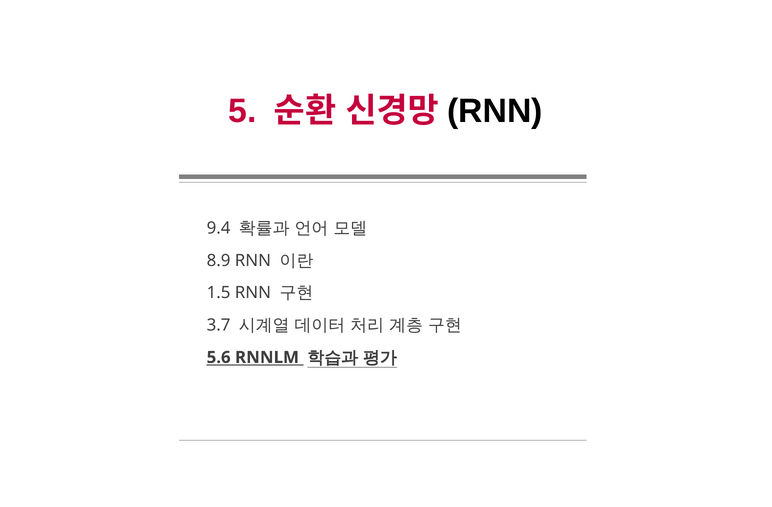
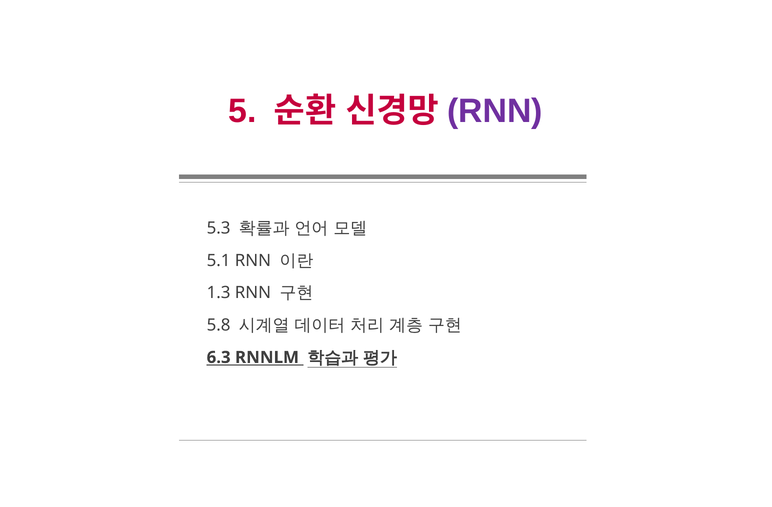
RNN colour: black -> purple (495, 111)
9.4: 9.4 -> 5.3 (219, 228)
8.9: 8.9 -> 5.1 (219, 261)
1.5: 1.5 -> 1.3 (219, 293)
3.7: 3.7 -> 5.8 (219, 325)
5.6: 5.6 -> 6.3 (219, 357)
